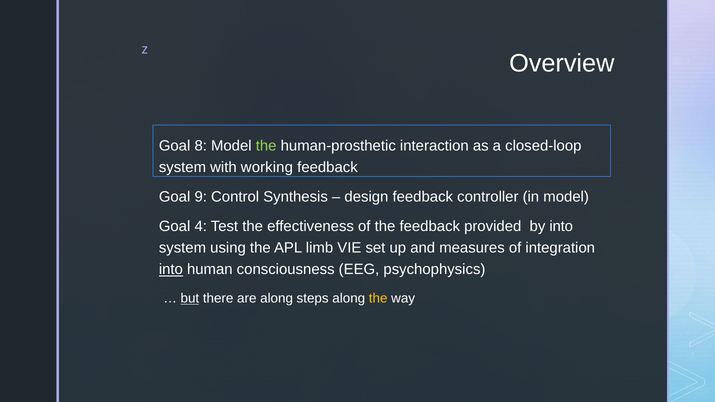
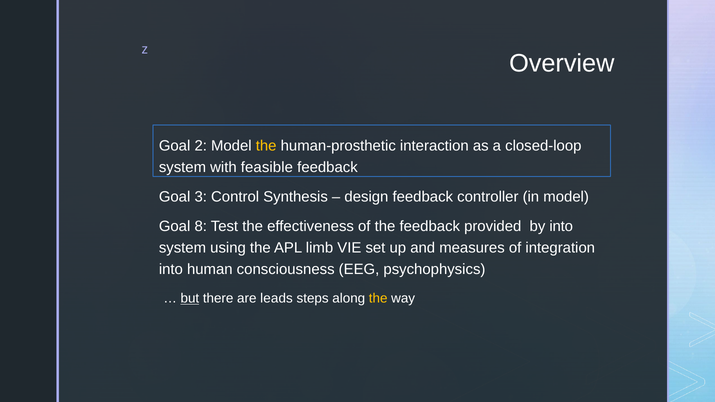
8: 8 -> 2 (201, 146)
the colour: light green -> yellow (266, 146)
working: working -> feasible (267, 167)
9: 9 -> 3 (201, 197)
4: 4 -> 8 (201, 227)
into underline: present -> none (171, 270)
are along: along -> leads (277, 299)
